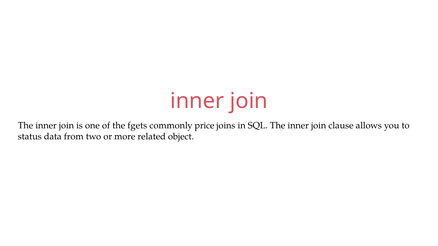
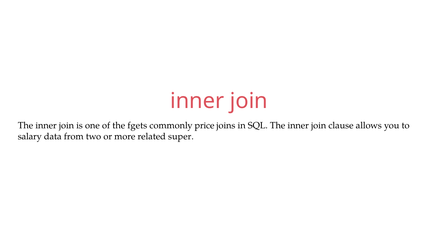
status: status -> salary (30, 137)
object: object -> super (181, 137)
